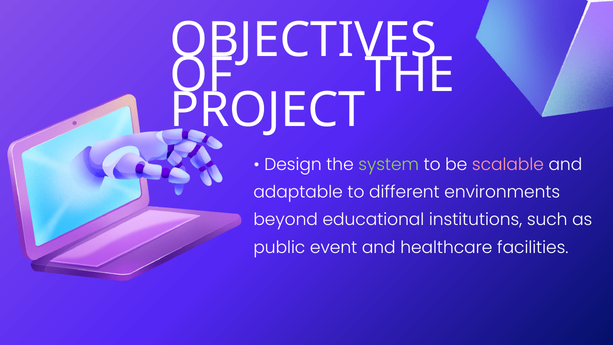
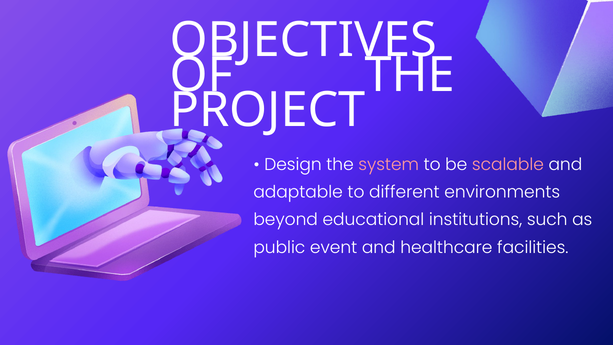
system colour: light green -> pink (389, 165)
